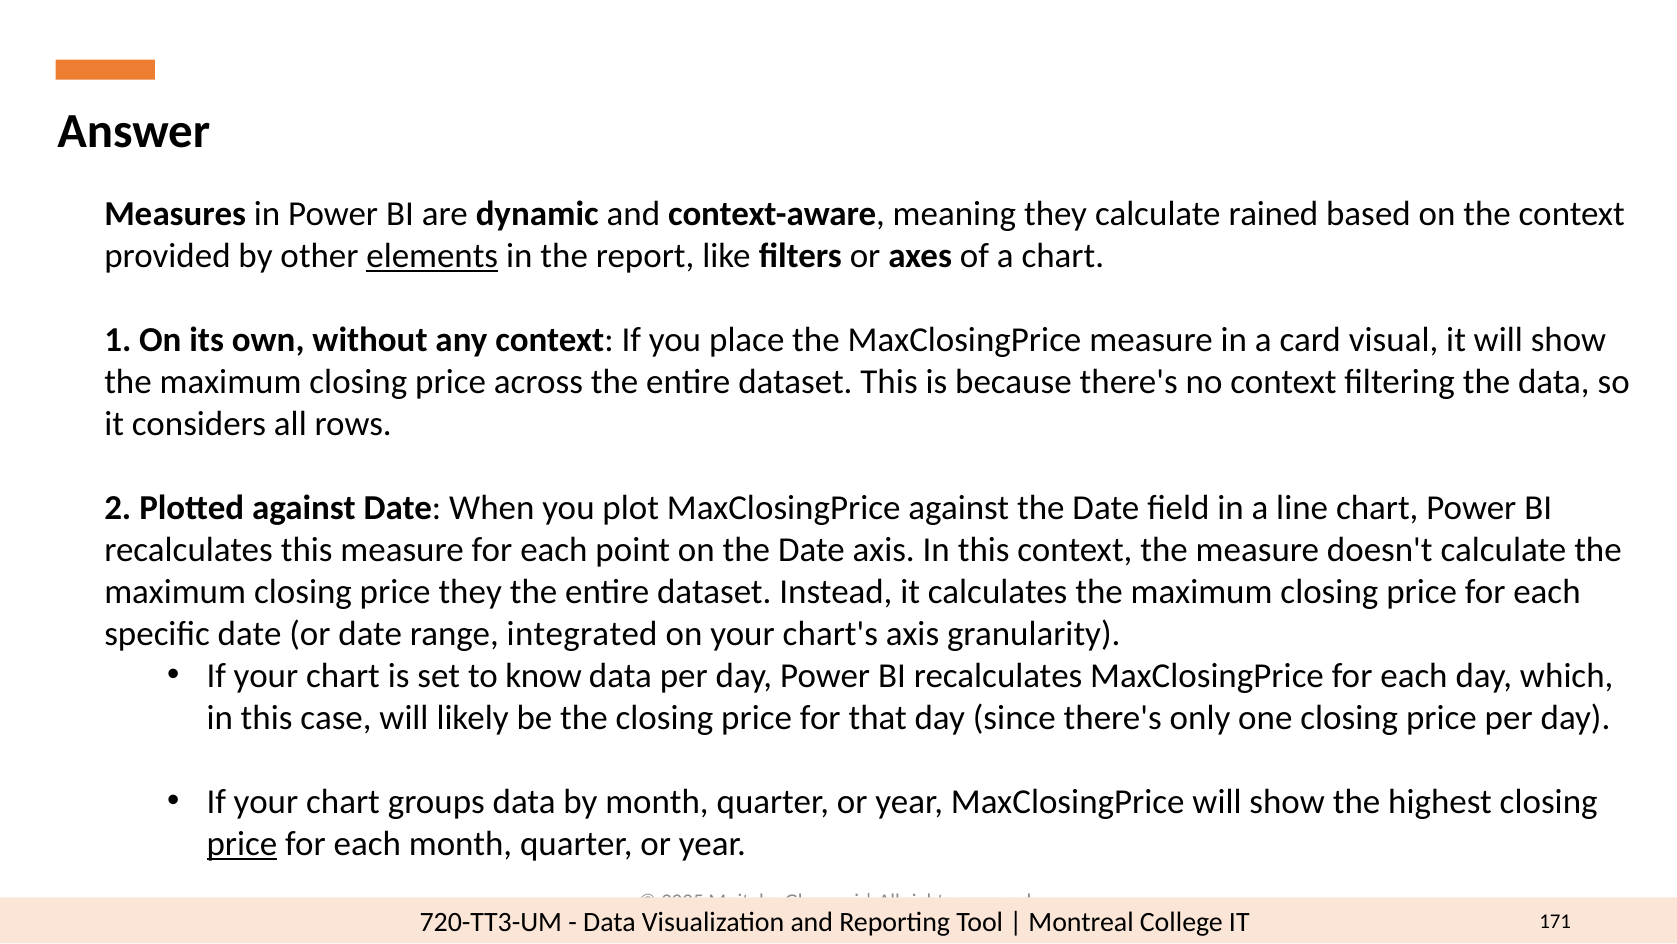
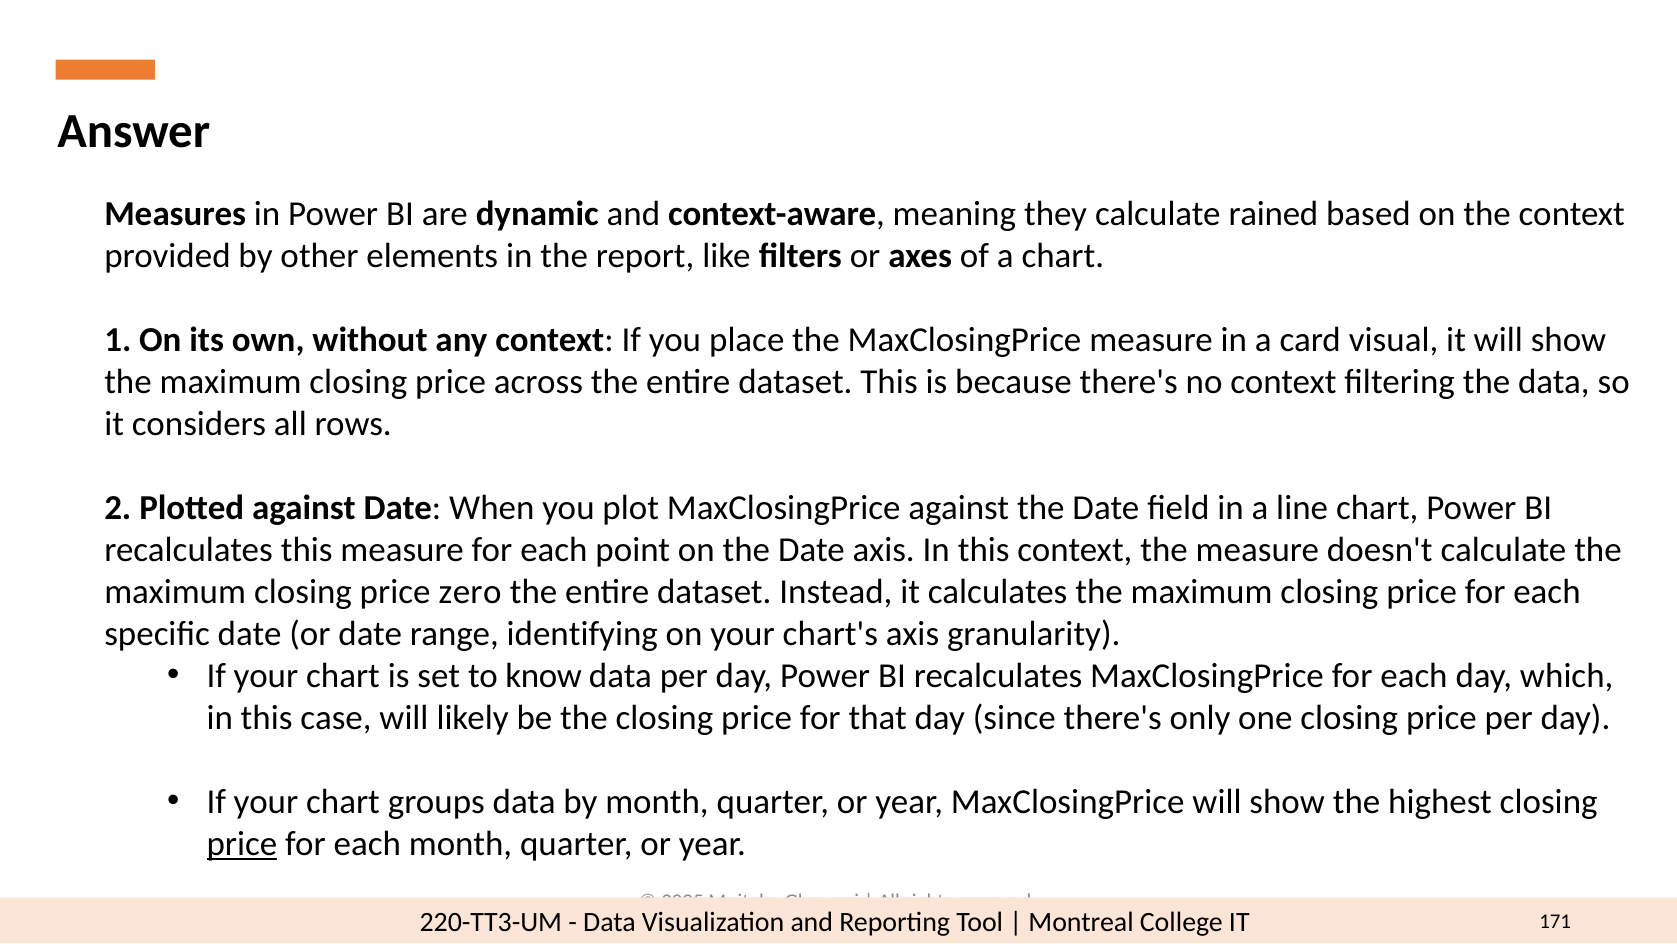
elements underline: present -> none (432, 256)
price they: they -> zero (470, 592)
integrated: integrated -> identifying (582, 634)
720-TT3-UM: 720-TT3-UM -> 220-TT3-UM (491, 922)
